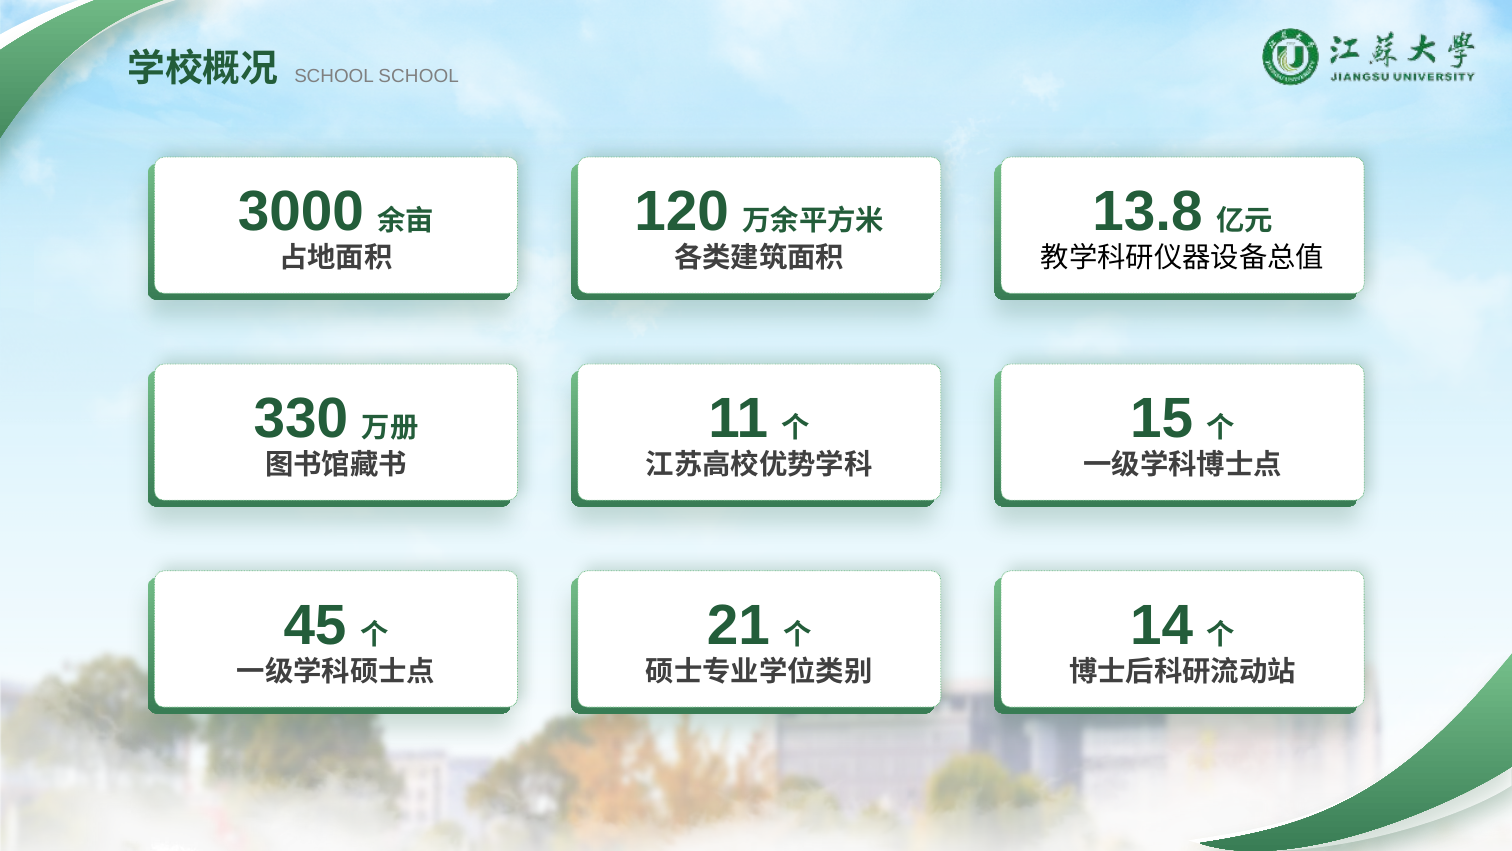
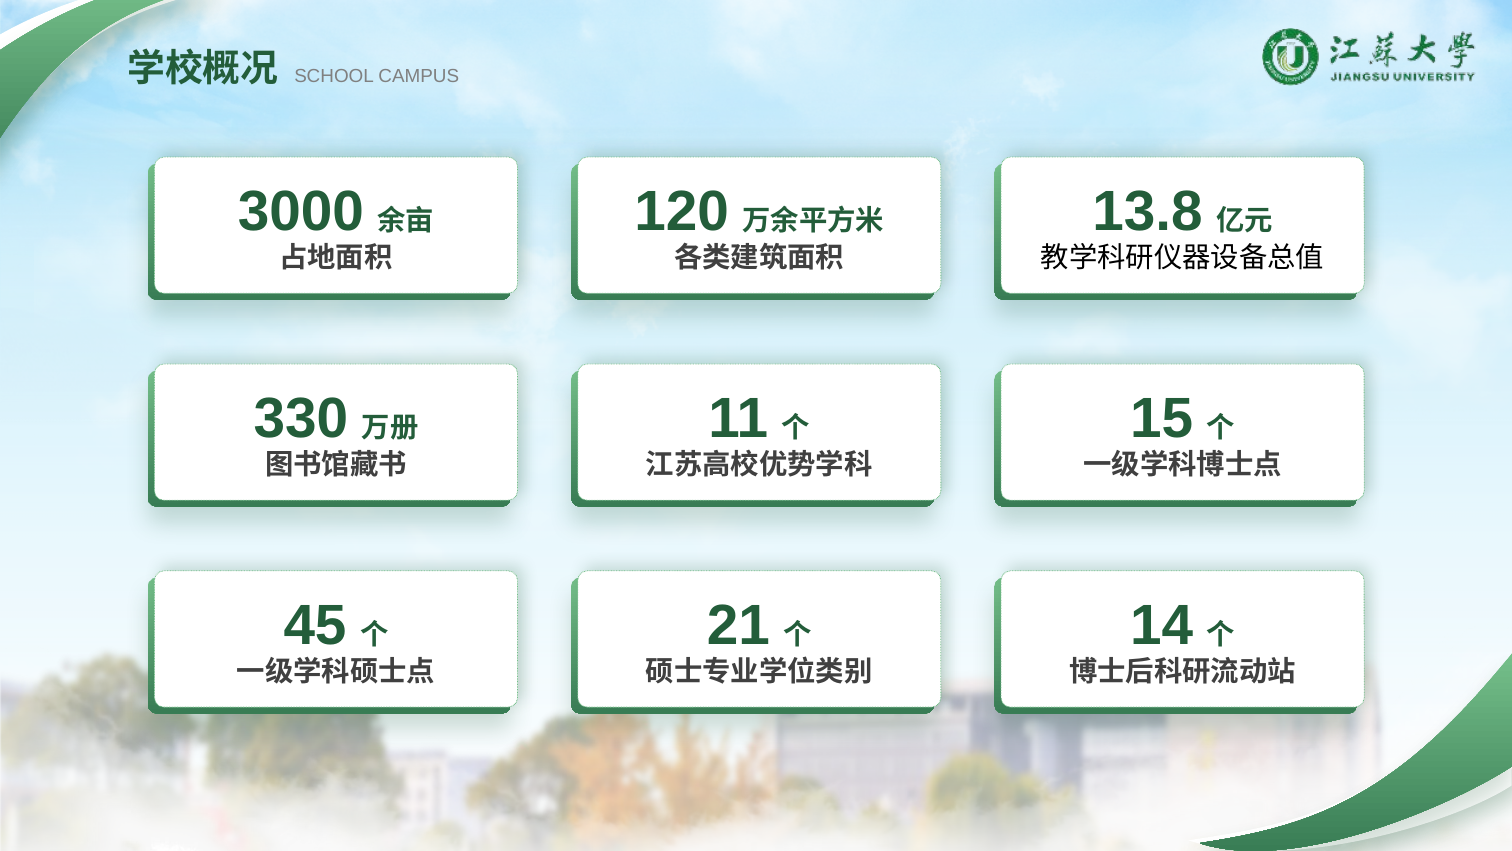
SCHOOL SCHOOL: SCHOOL -> CAMPUS (419, 76)
